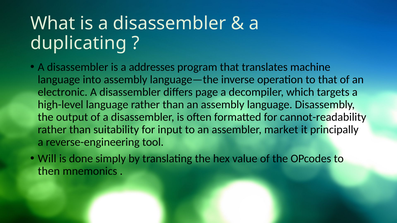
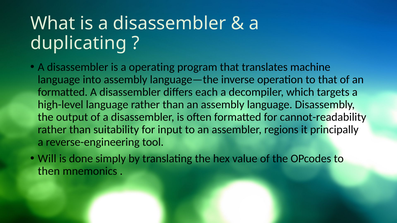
addresses: addresses -> operating (152, 67)
electronic: electronic -> formatted (63, 92)
page: page -> each (207, 92)
market: market -> regions (281, 130)
